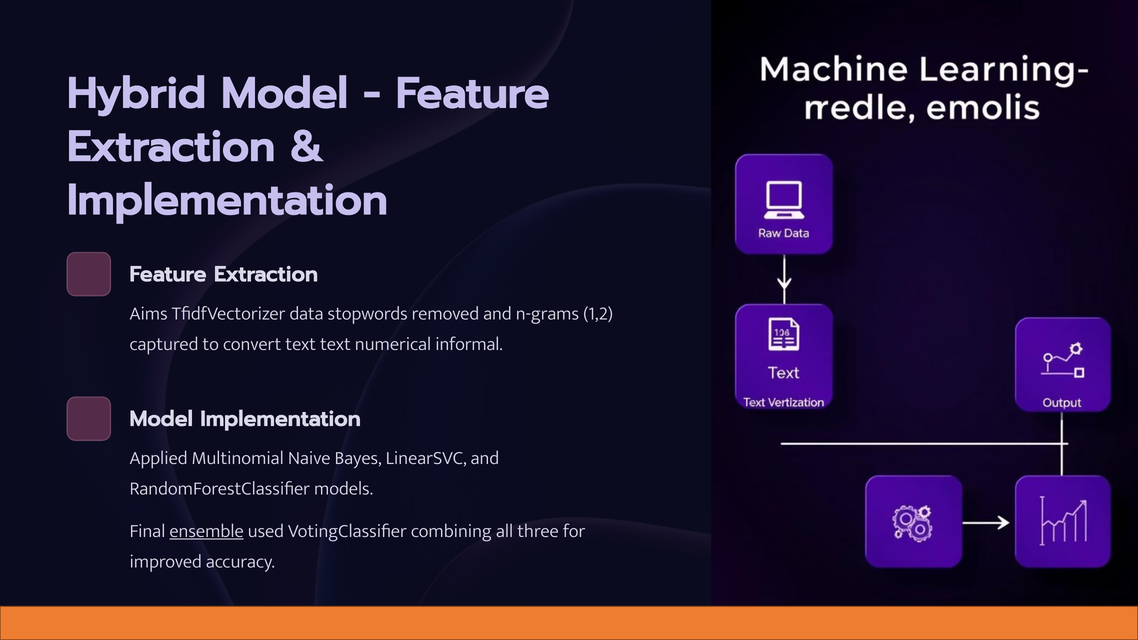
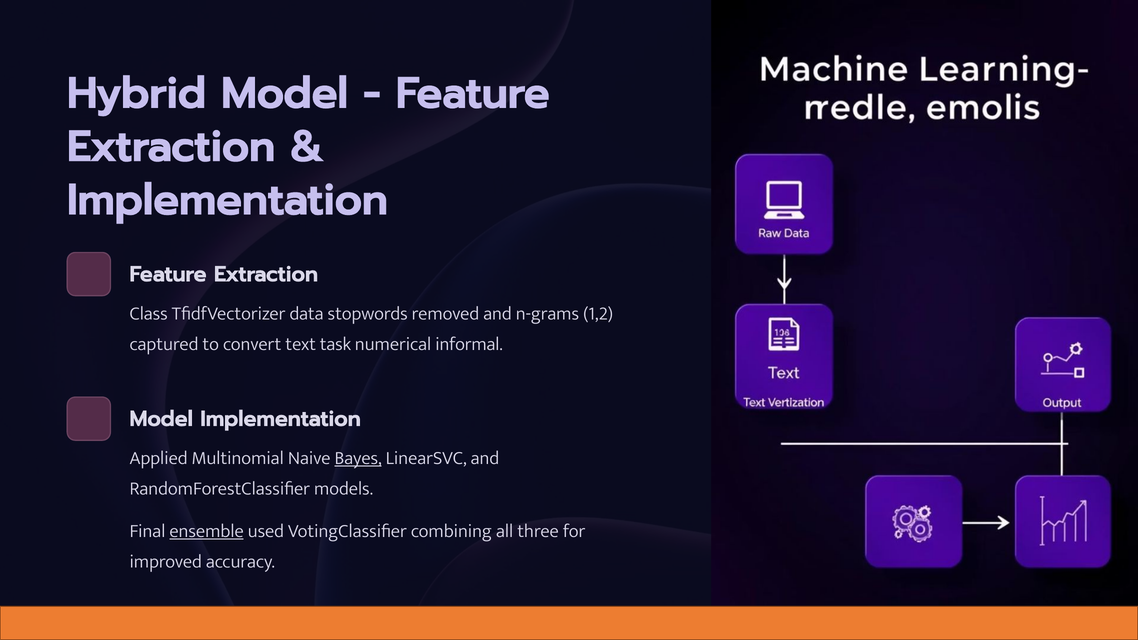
Aims: Aims -> Class (149, 314)
text text: text -> task (336, 344)
Bayes underline: none -> present (358, 458)
